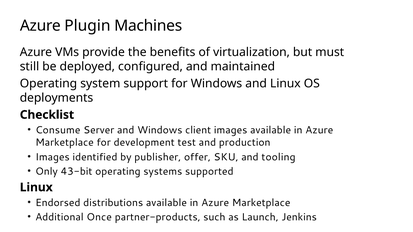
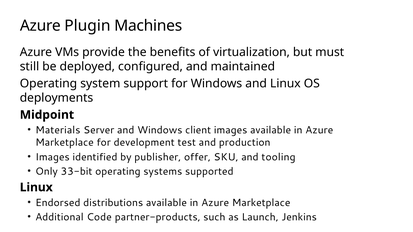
Checklist: Checklist -> Midpoint (47, 115)
Consume: Consume -> Materials (58, 130)
43-bit: 43-bit -> 33-bit (76, 172)
Once: Once -> Code (99, 217)
